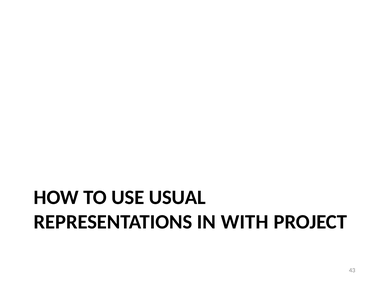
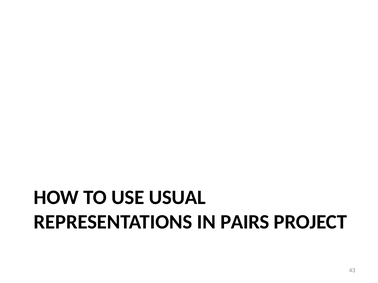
WITH: WITH -> PAIRS (245, 222)
